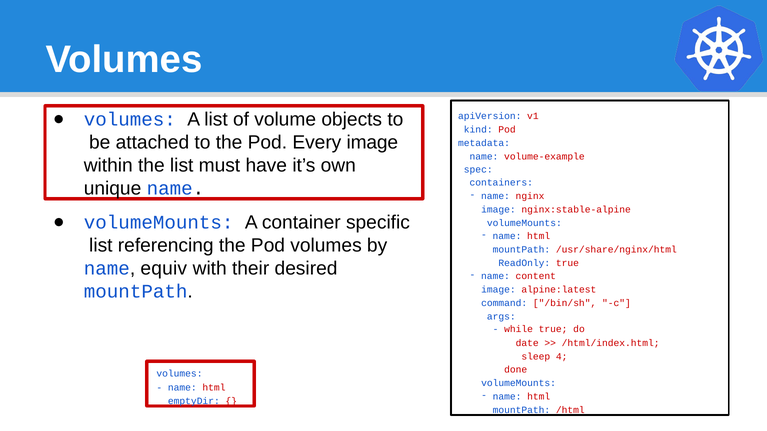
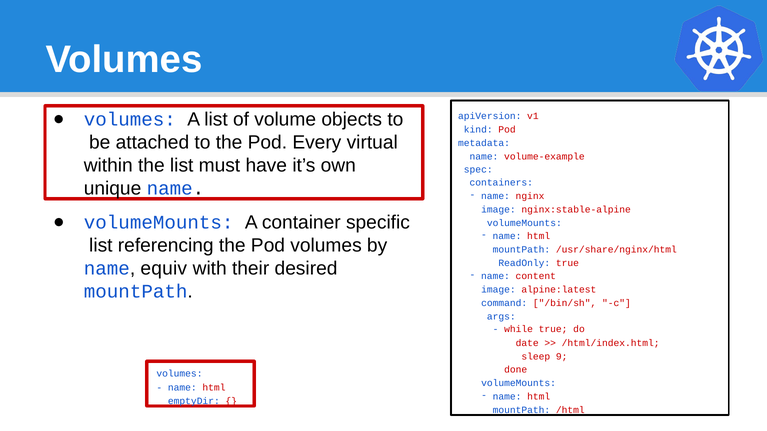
Every image: image -> virtual (372, 143)
4: 4 -> 9 (562, 357)
